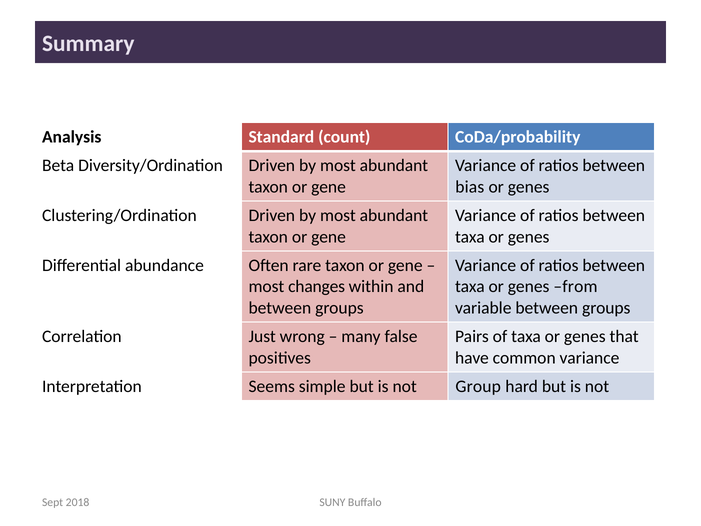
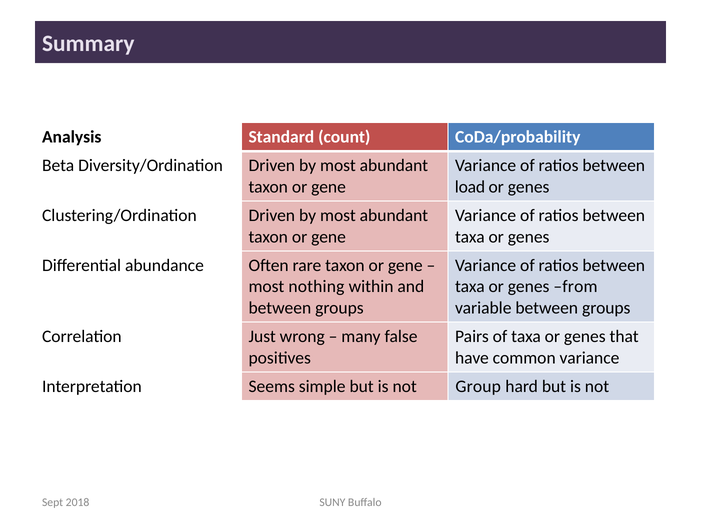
bias: bias -> load (470, 187)
changes: changes -> nothing (316, 287)
